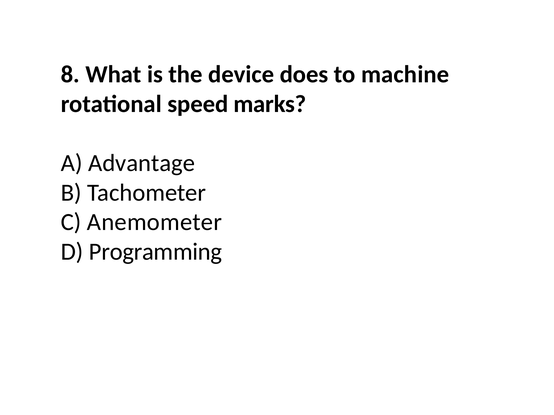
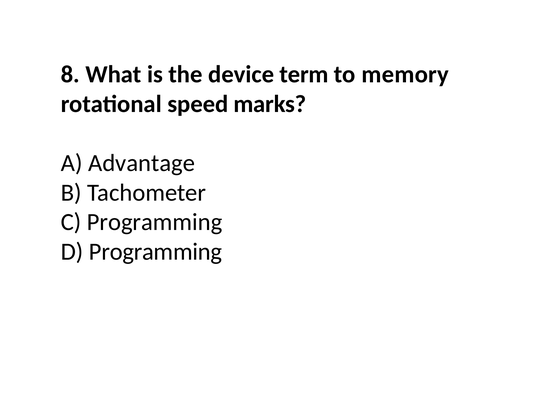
does: does -> term (304, 75)
machine: machine -> memory (405, 75)
C Anemometer: Anemometer -> Programming (155, 222)
